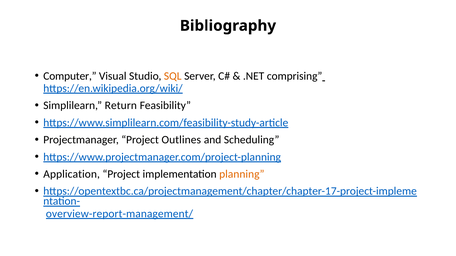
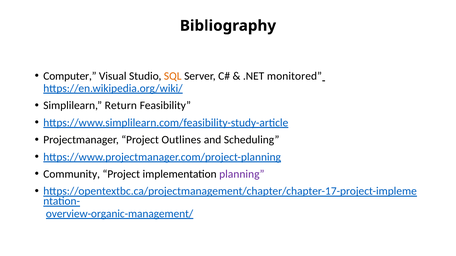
comprising: comprising -> monitored (294, 76)
Application: Application -> Community (72, 174)
planning colour: orange -> purple (242, 174)
overview-report-management/: overview-report-management/ -> overview-organic-management/ (120, 214)
